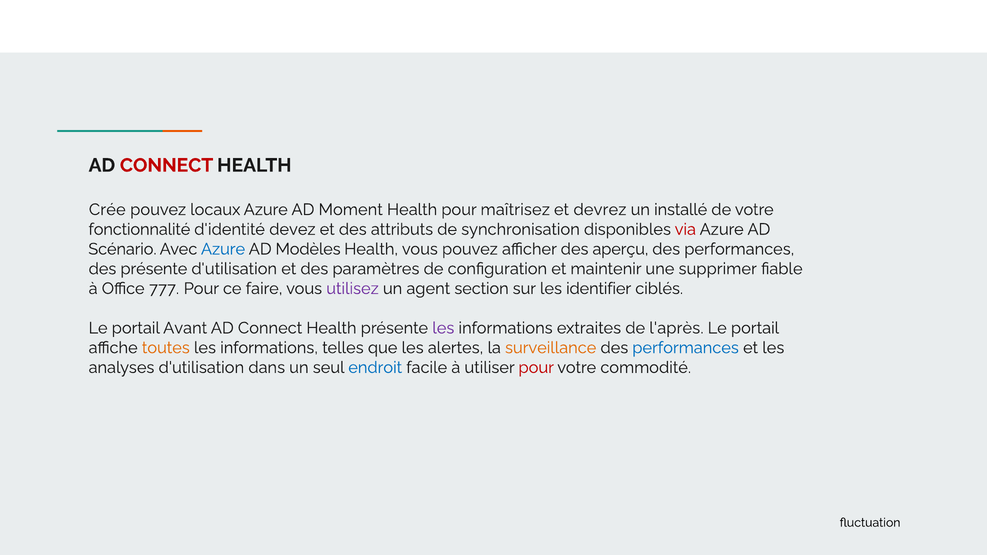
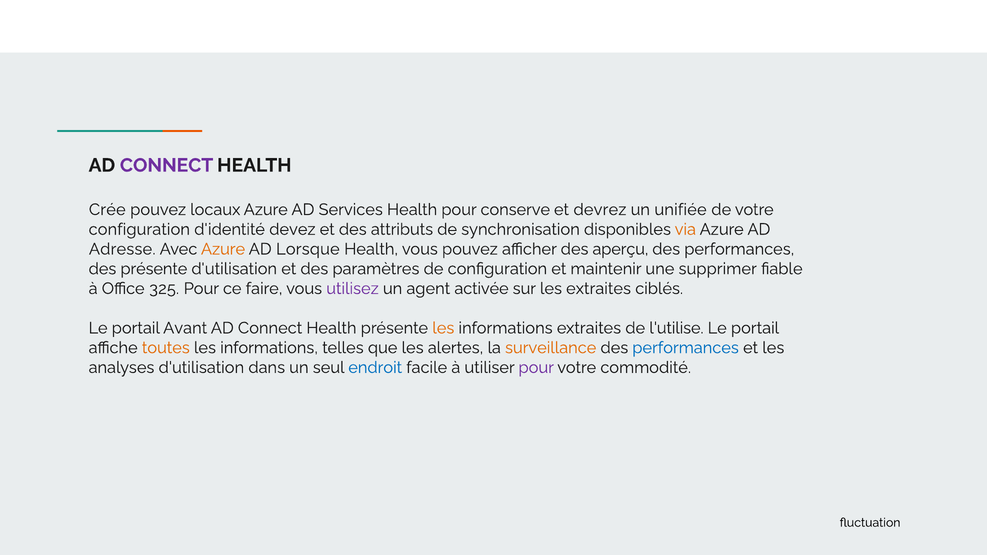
CONNECT colour: red -> purple (166, 165)
Moment: Moment -> Services (351, 210)
maîtrisez: maîtrisez -> conserve (515, 210)
installé: installé -> unifiée (681, 210)
fonctionnalité: fonctionnalité -> configuration (139, 229)
via colour: red -> orange (685, 229)
Scénario: Scénario -> Adresse (122, 249)
Azure colour: blue -> orange (223, 249)
Modèles: Modèles -> Lorsque (308, 249)
777: 777 -> 325 (164, 289)
section: section -> activée (482, 289)
les identifier: identifier -> extraites (599, 289)
les colour: purple -> orange (443, 328)
l'après: l'après -> l'utilise (676, 328)
pour colour: red -> purple (536, 368)
